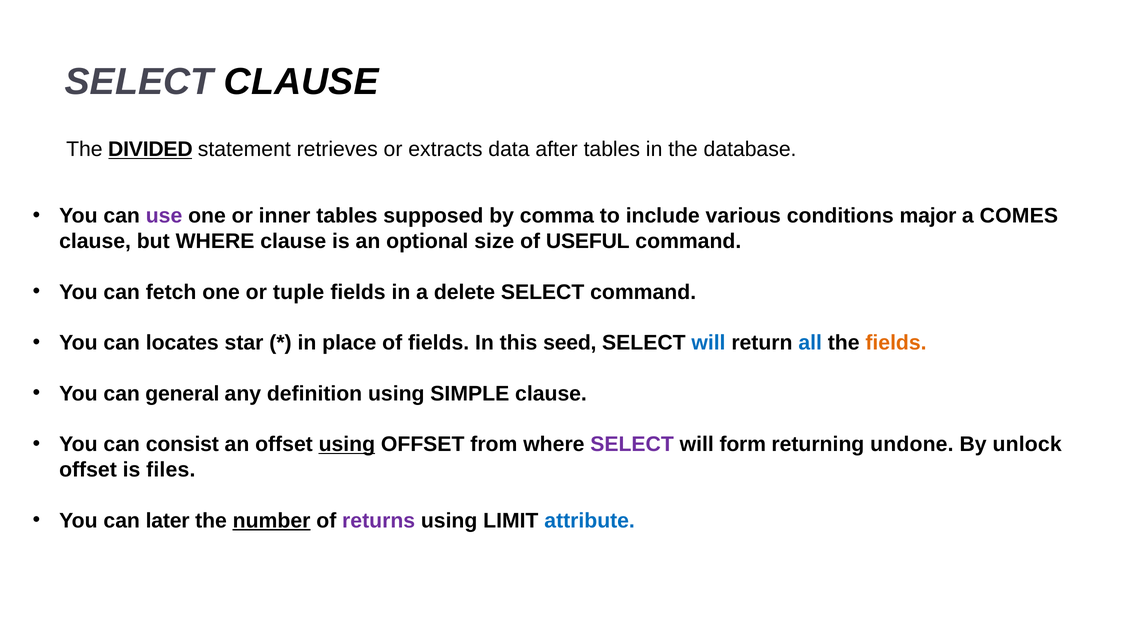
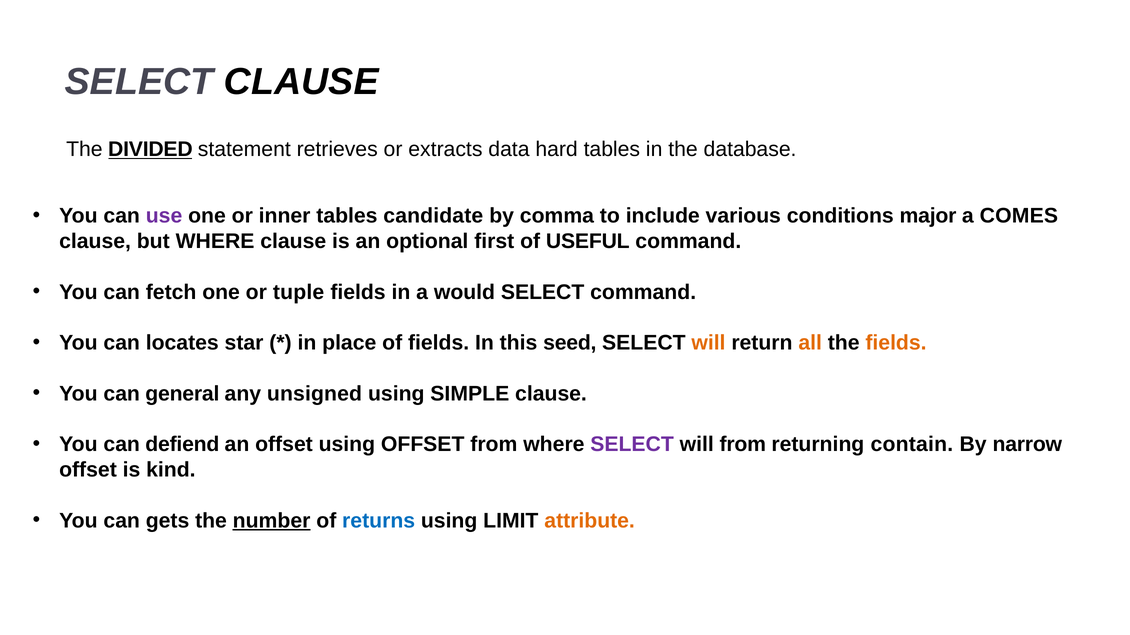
after: after -> hard (557, 149)
supposed: supposed -> candidate (433, 216)
size: size -> first (494, 241)
delete: delete -> would (464, 292)
will colour: blue -> orange (708, 343)
all colour: blue -> orange (810, 343)
definition: definition -> unsigned (314, 394)
consist: consist -> defiend (182, 445)
using underline: present -> none (347, 445)
will form: form -> from (743, 445)
undone: undone -> contain (912, 445)
unlock: unlock -> narrow (1027, 445)
files: files -> kind (171, 470)
later: later -> gets (168, 521)
returns colour: purple -> blue (379, 521)
attribute colour: blue -> orange (590, 521)
